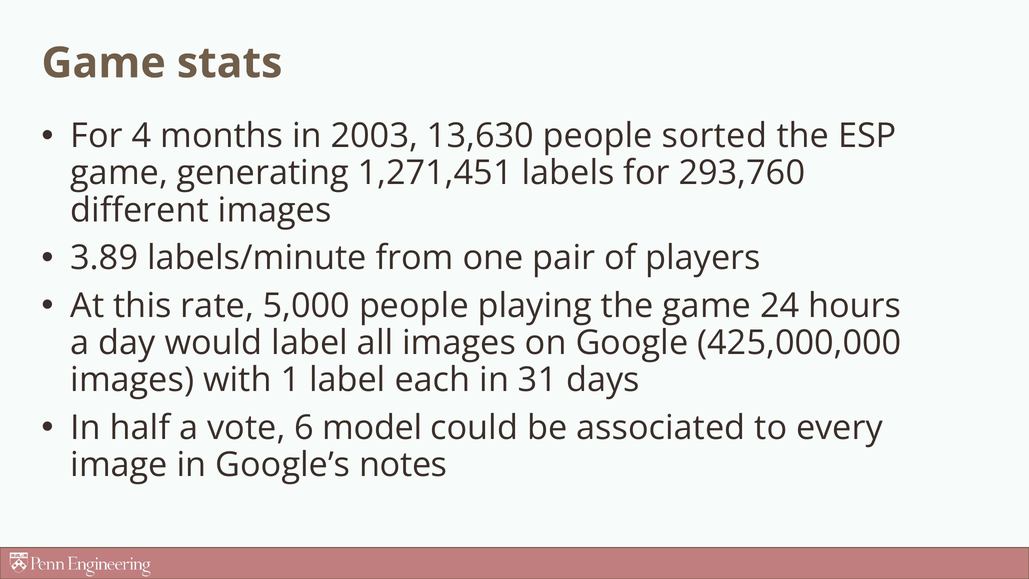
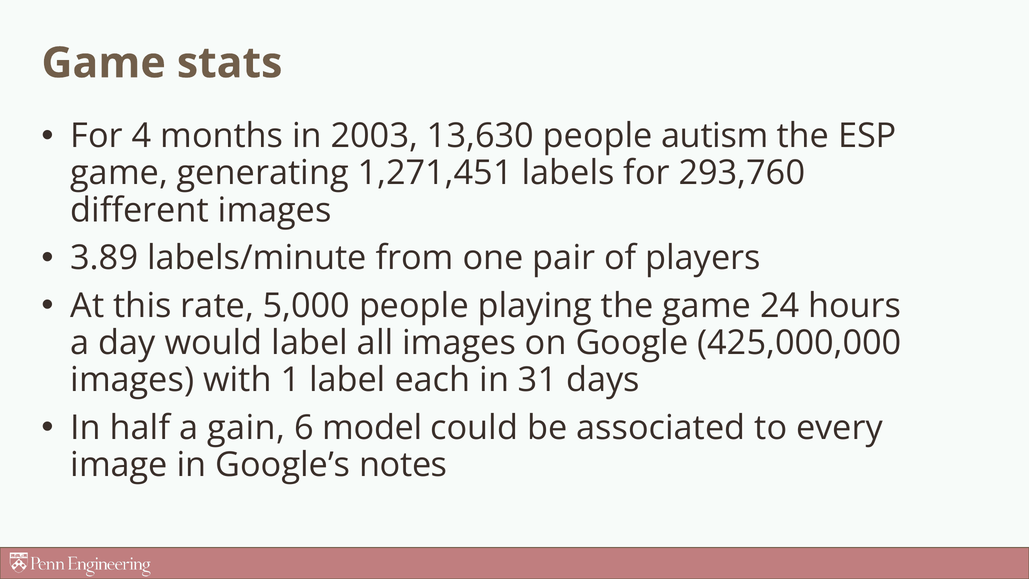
sorted: sorted -> autism (715, 136)
vote: vote -> gain (246, 428)
